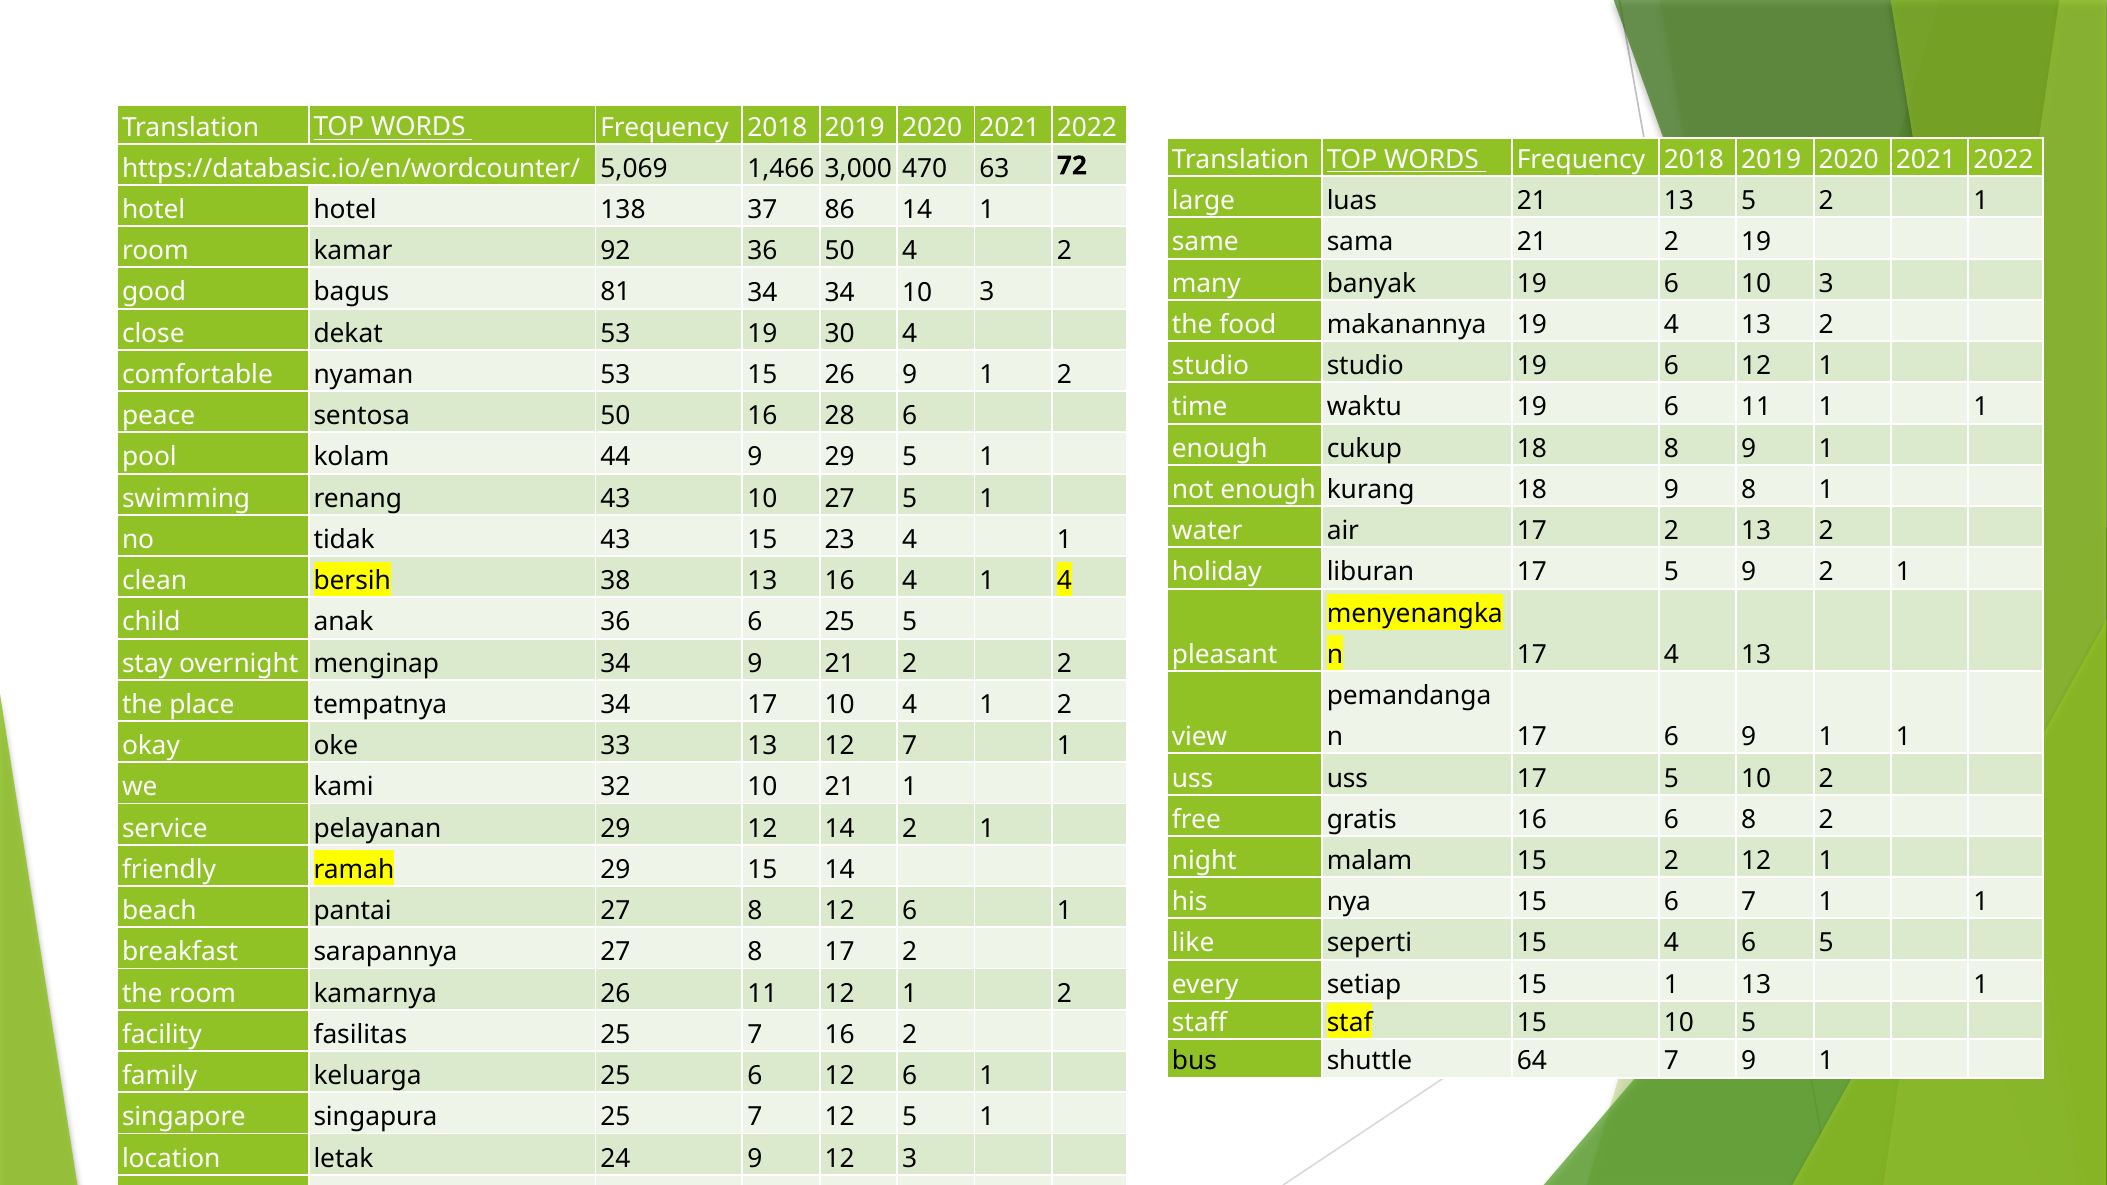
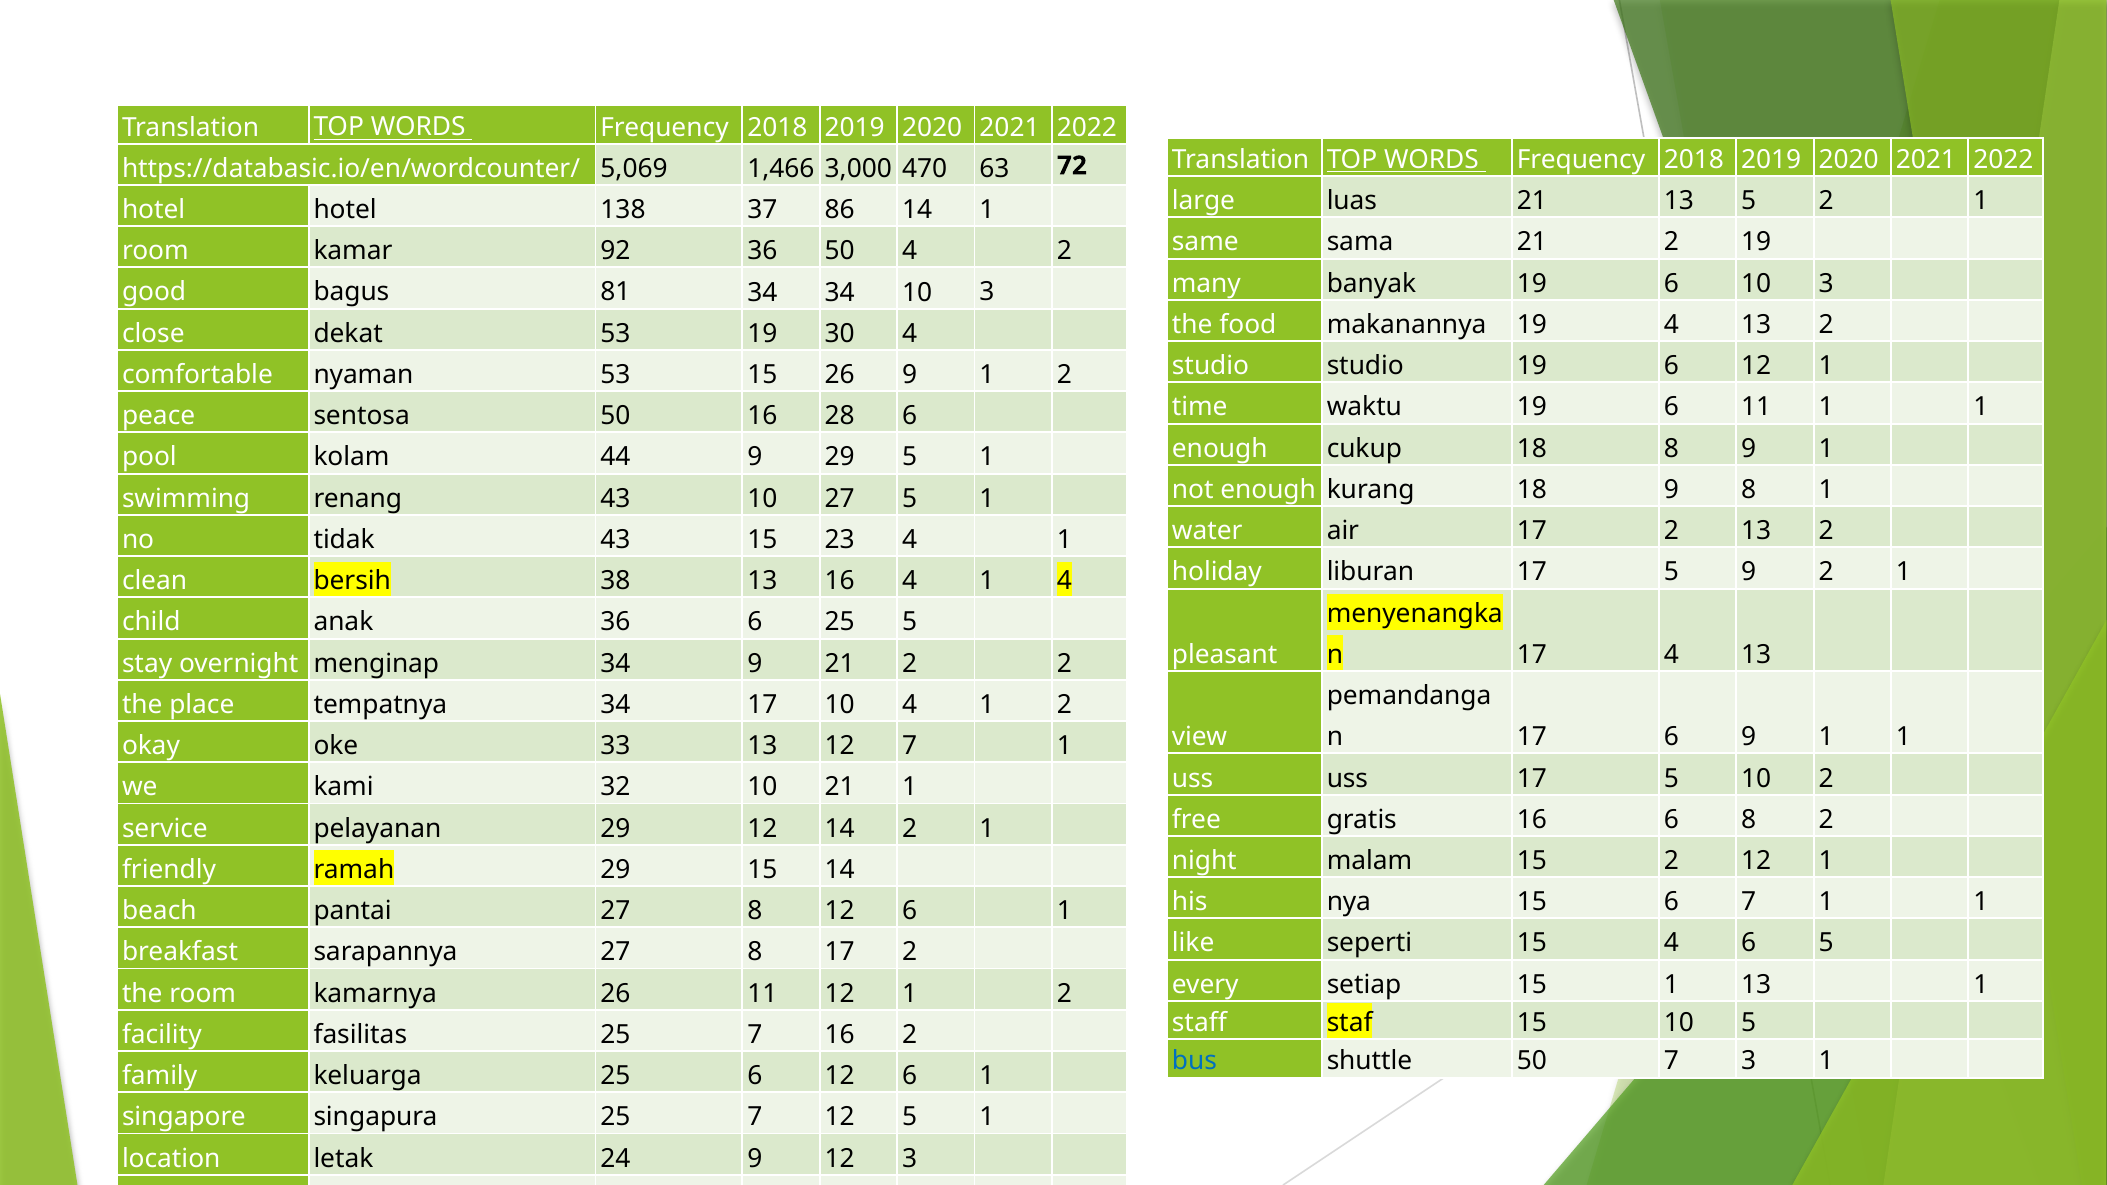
bus colour: black -> blue (1194, 1061)
shuttle 64: 64 -> 50 (1532, 1061)
7 9: 9 -> 3 (1749, 1061)
